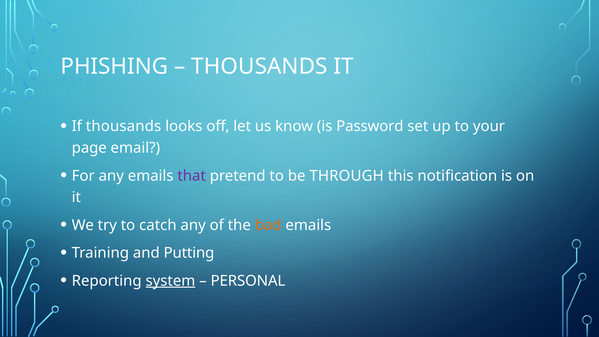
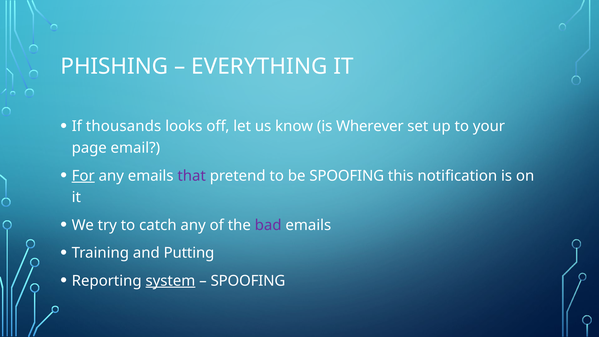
THOUSANDS: THOUSANDS -> EVERYTHING (259, 67)
Password: Password -> Wherever (370, 126)
For underline: none -> present (83, 176)
be THROUGH: THROUGH -> SPOOFING (347, 176)
bad colour: orange -> purple (268, 225)
PERSONAL: PERSONAL -> SPOOFING (248, 281)
